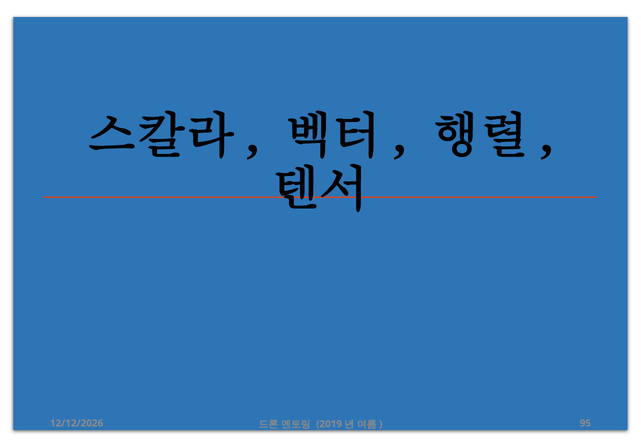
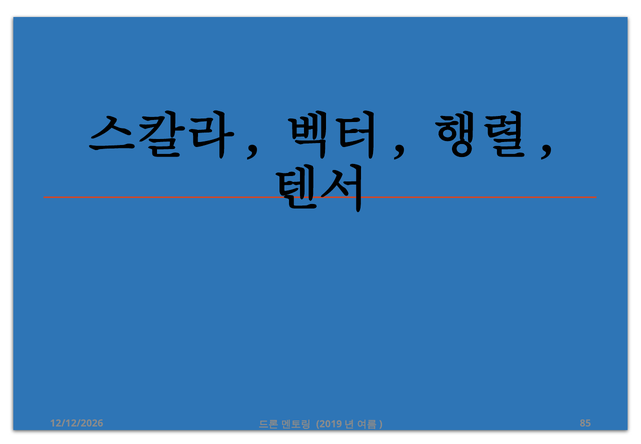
95: 95 -> 85 (585, 423)
